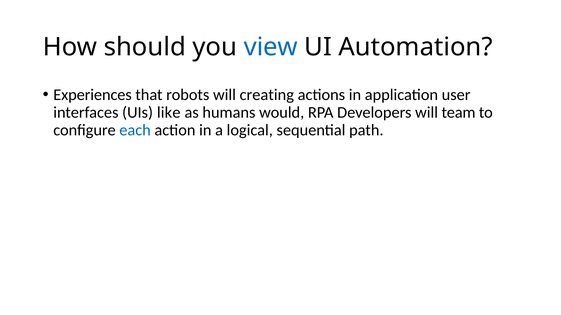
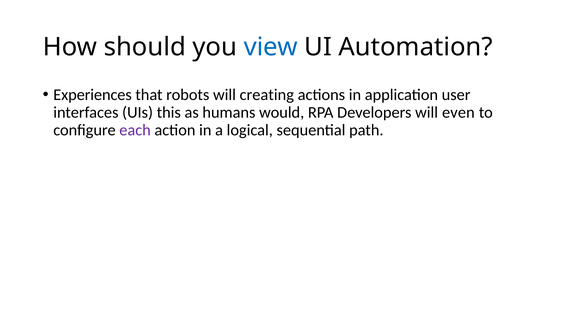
like: like -> this (169, 113)
team: team -> even (458, 113)
each colour: blue -> purple (135, 130)
